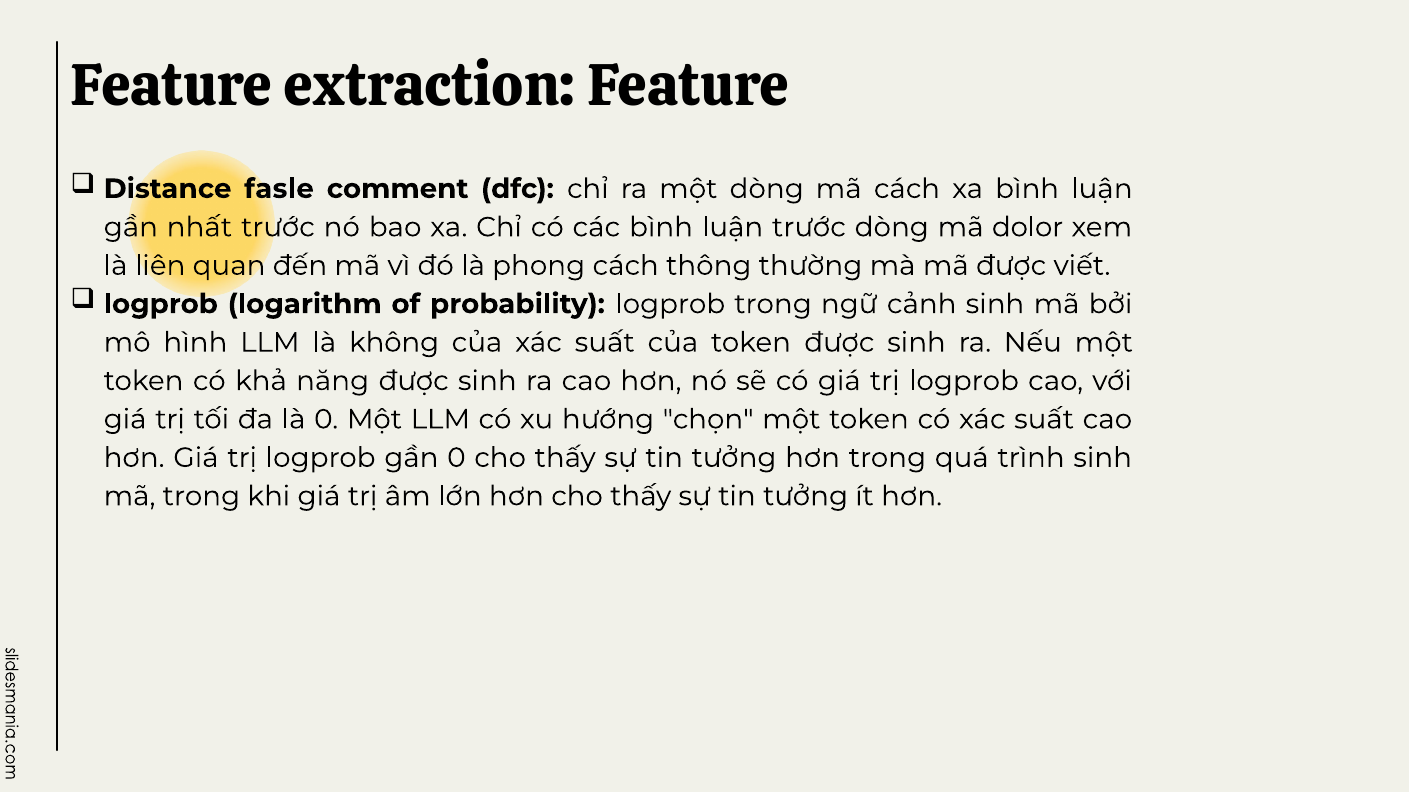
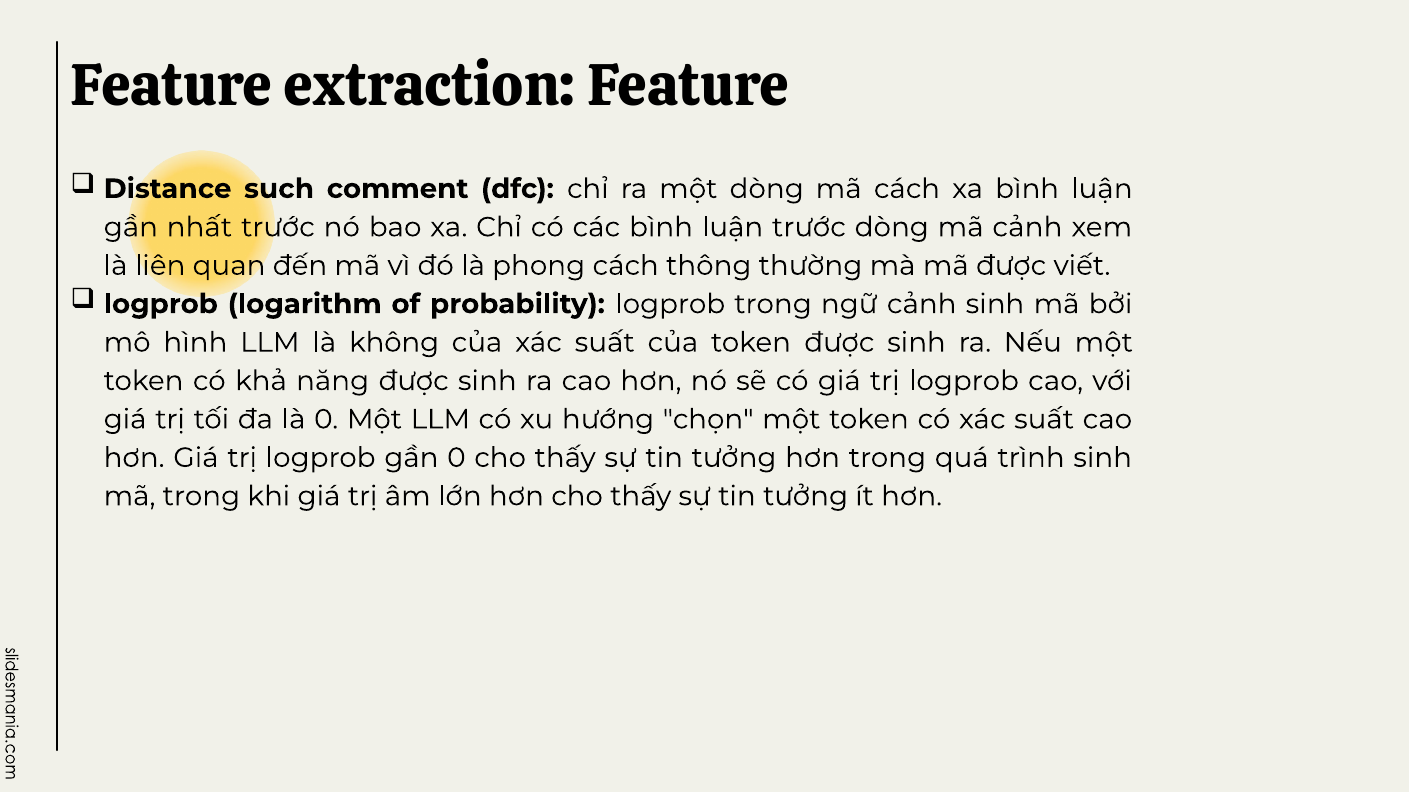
fasle: fasle -> such (279, 189)
mã dolor: dolor -> cảnh (1027, 227)
